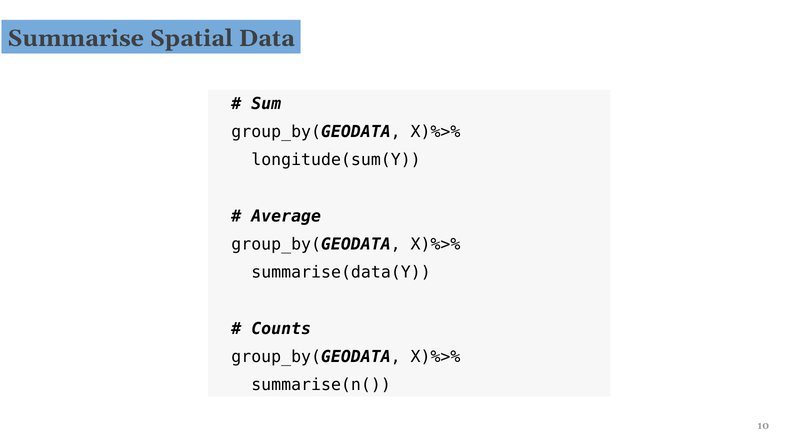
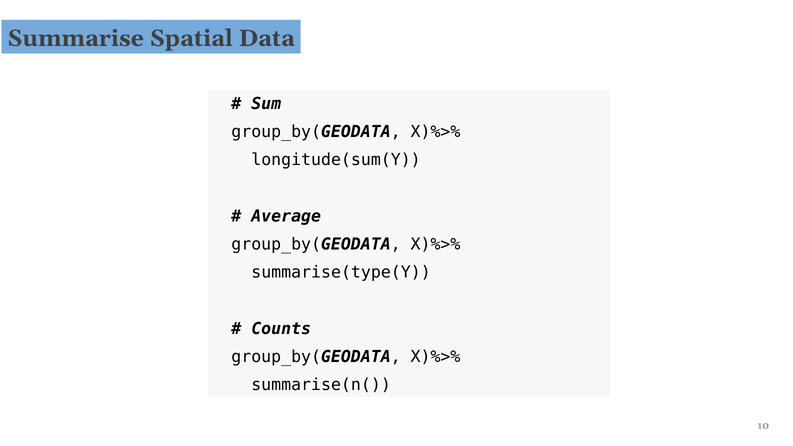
summarise(data(Y: summarise(data(Y -> summarise(type(Y (341, 272)
